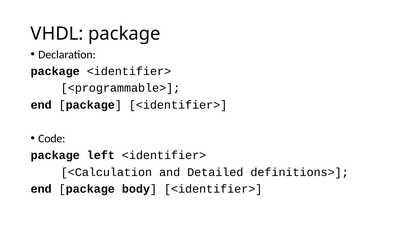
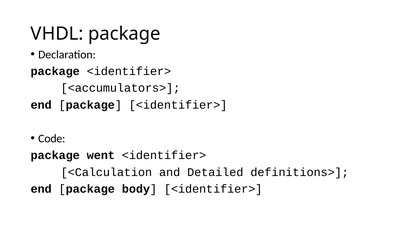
<programmable>: <programmable> -> <accumulators> (121, 88)
left: left -> went (101, 155)
